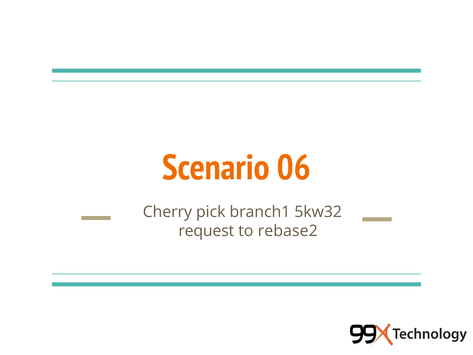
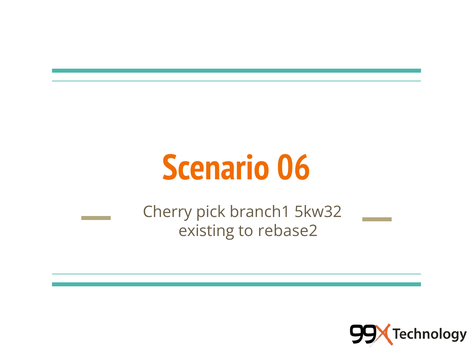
request: request -> existing (206, 231)
